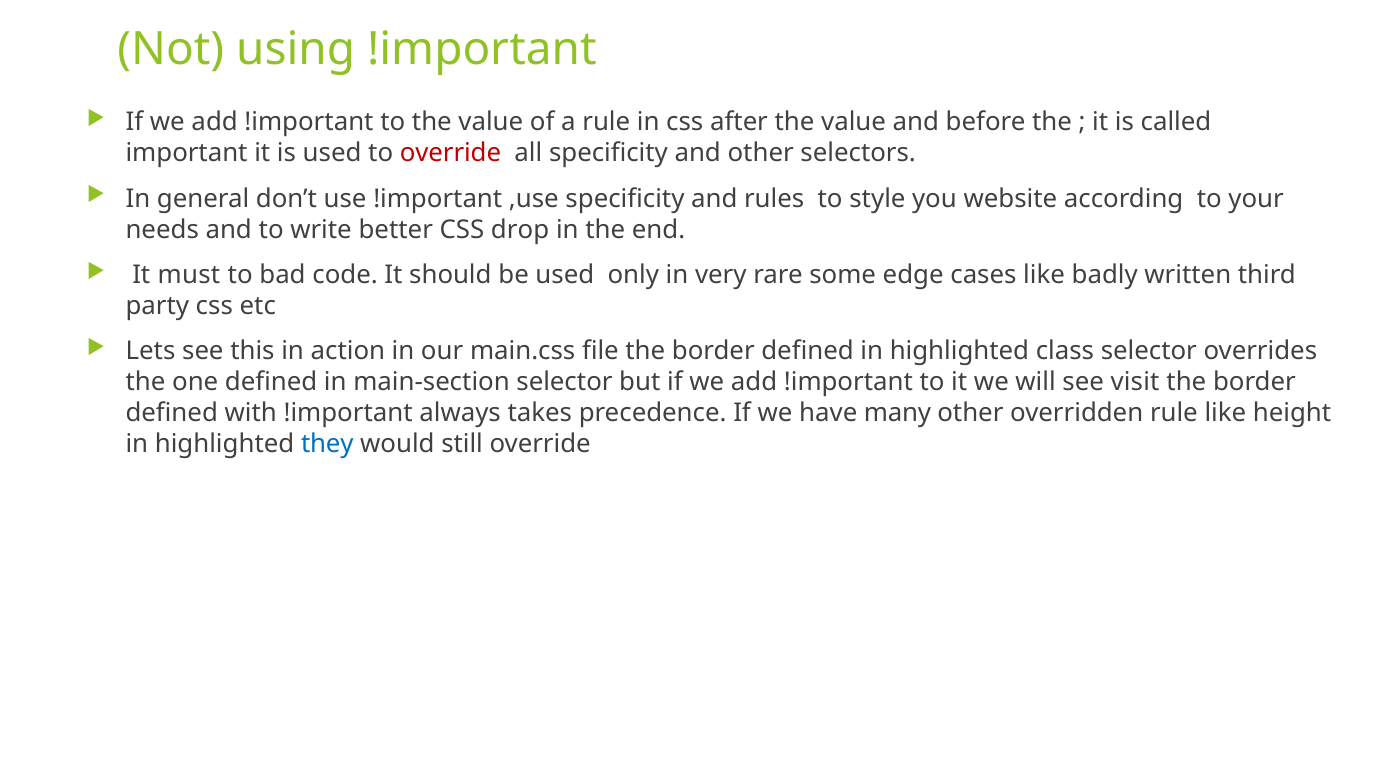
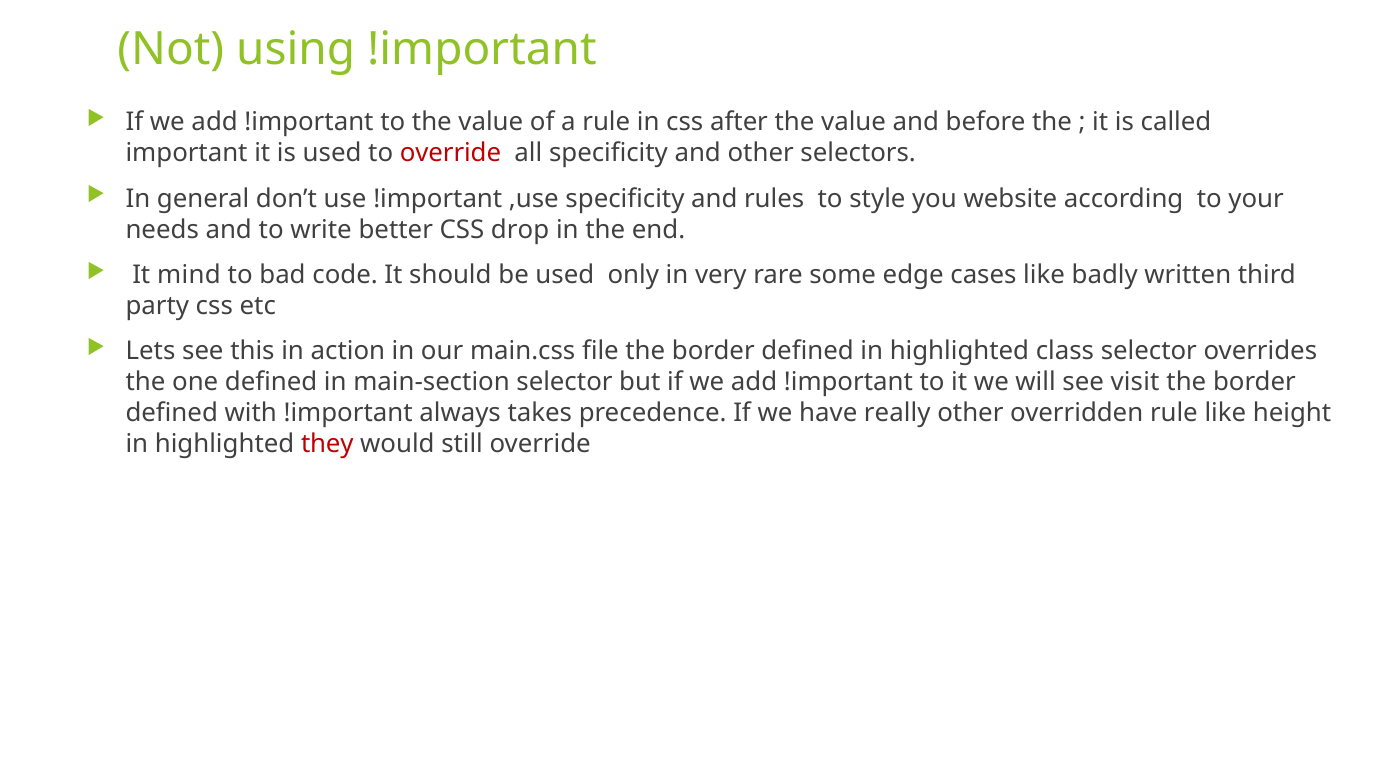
must: must -> mind (189, 275)
many: many -> really (897, 413)
they colour: blue -> red (327, 444)
